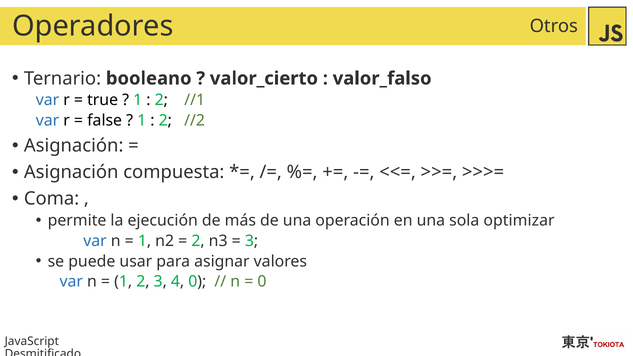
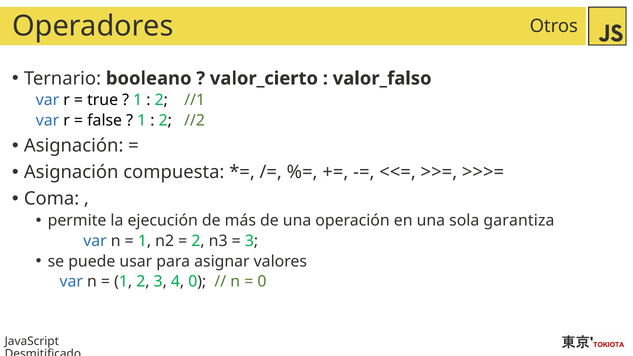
optimizar: optimizar -> garantiza (519, 221)
